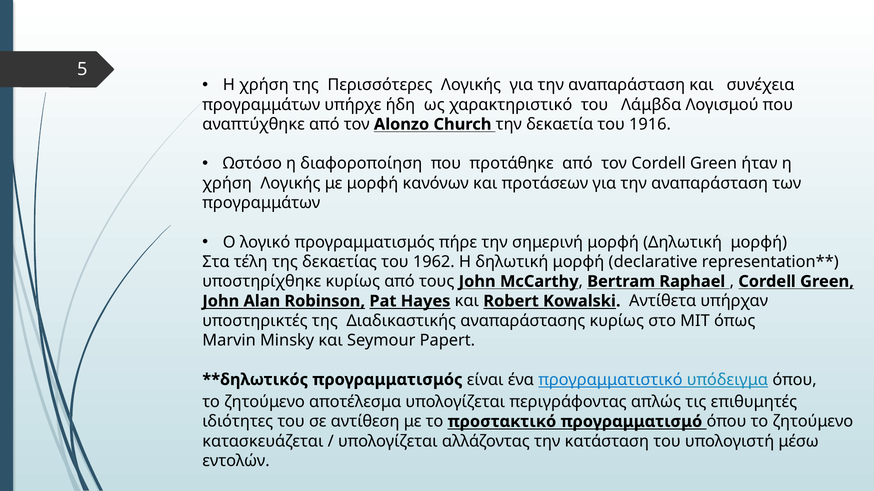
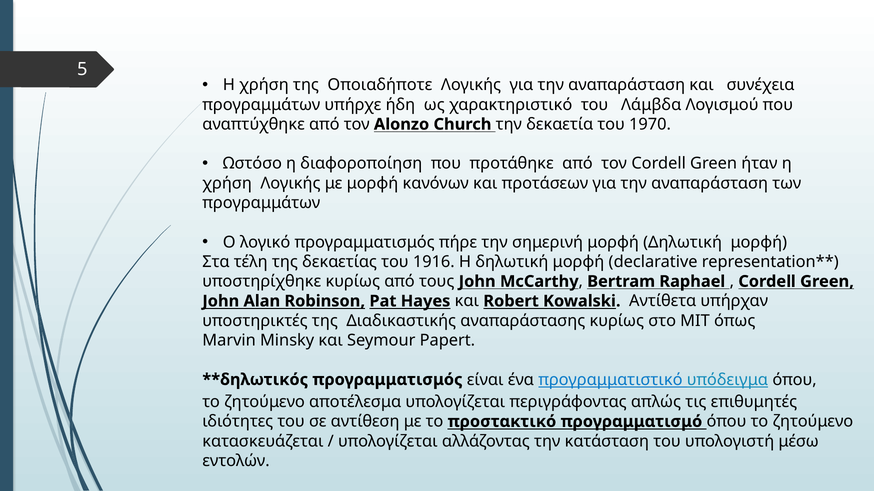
Περισσότερες: Περισσότερες -> Οποιαδήποτε (380, 85)
1916: 1916 -> 1970 (650, 124)
1962: 1962 -> 1916 (434, 262)
